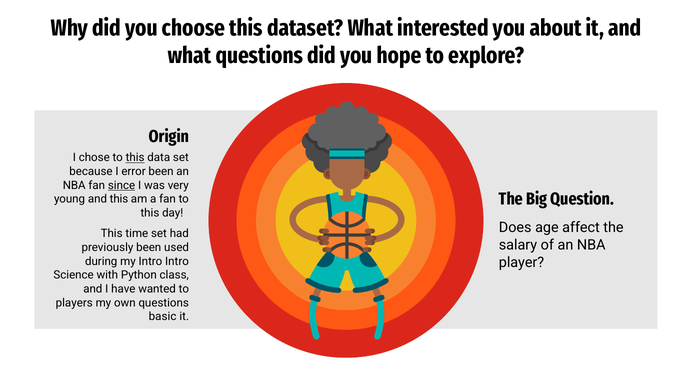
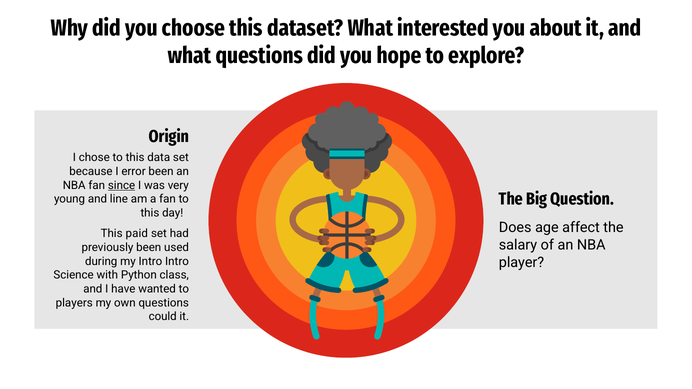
this underline: present -> none (135, 158)
and this: this -> line (119, 199)
time: time -> paid (137, 234)
basic: basic -> could (163, 317)
